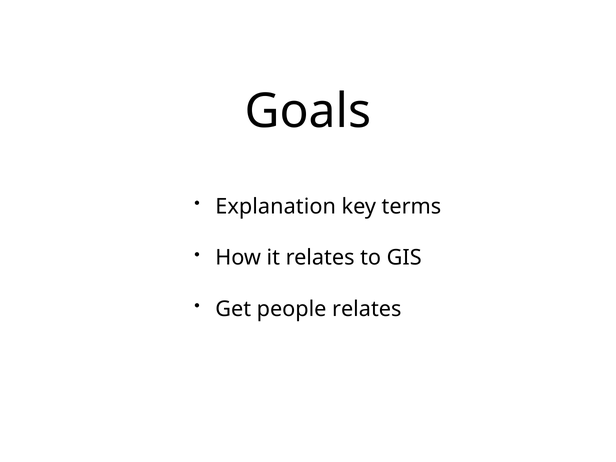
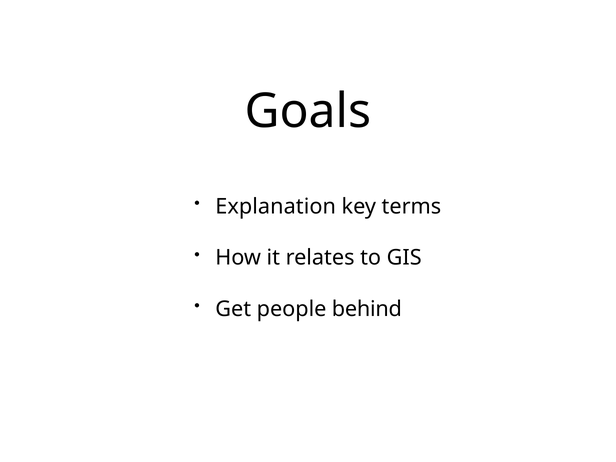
people relates: relates -> behind (367, 309)
